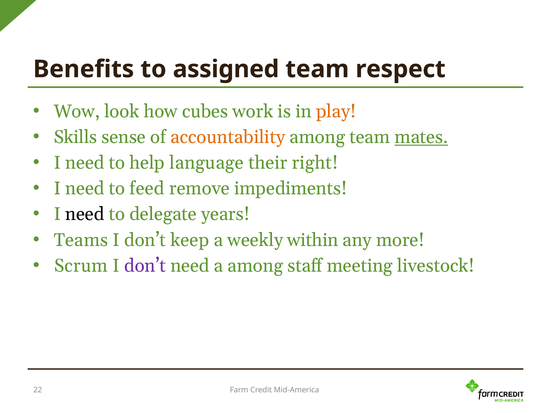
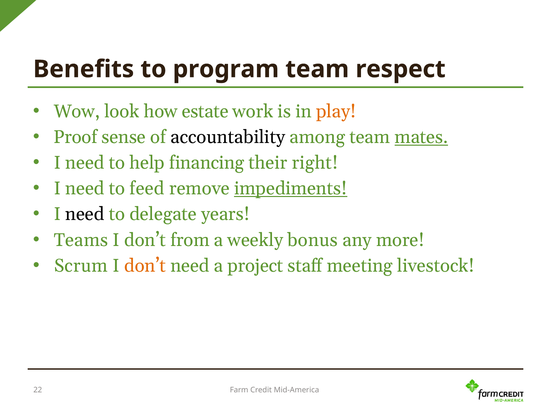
assigned: assigned -> program (226, 69)
cubes: cubes -> estate (205, 112)
Skills: Skills -> Proof (75, 137)
accountability colour: orange -> black (228, 137)
language: language -> financing (207, 163)
impediments underline: none -> present (291, 189)
keep: keep -> from (190, 240)
within: within -> bonus (313, 240)
don’t colour: purple -> orange (145, 266)
a among: among -> project (255, 266)
